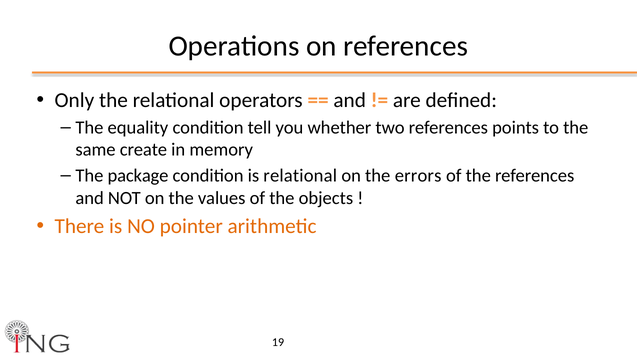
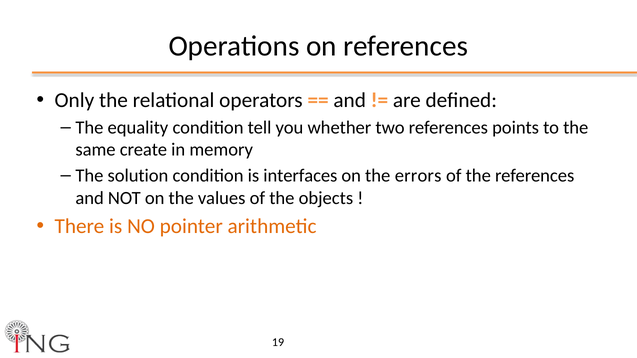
package: package -> solution (138, 176)
is relational: relational -> interfaces (300, 176)
